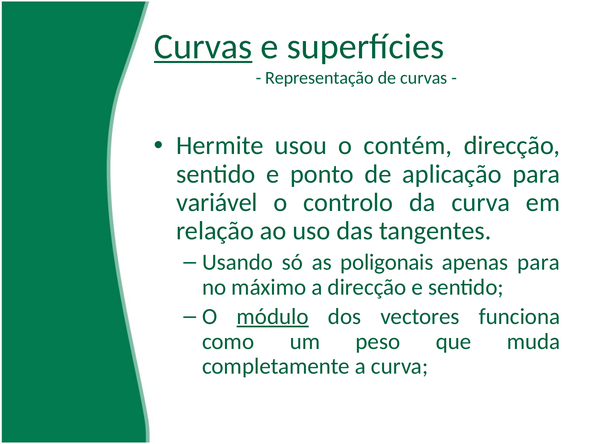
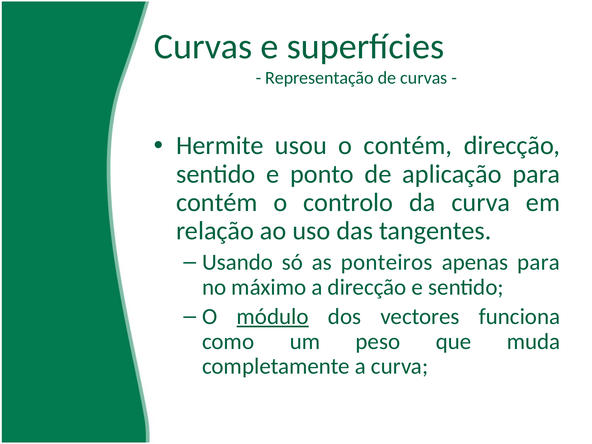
Curvas underline: present -> none (203, 46)
variável: variável -> contém (217, 203)
poligonais: poligonais -> ponteiros (387, 262)
